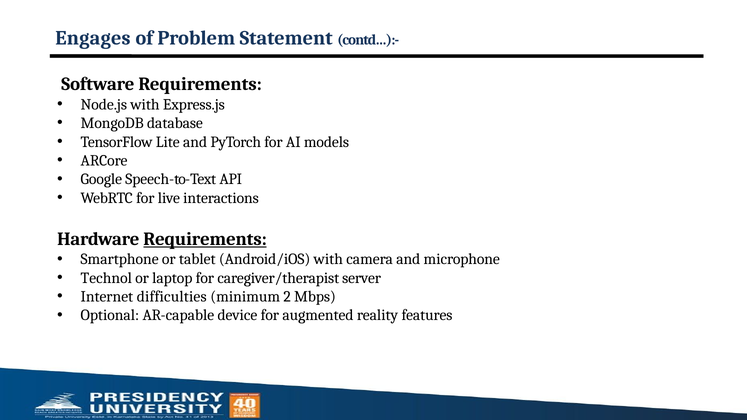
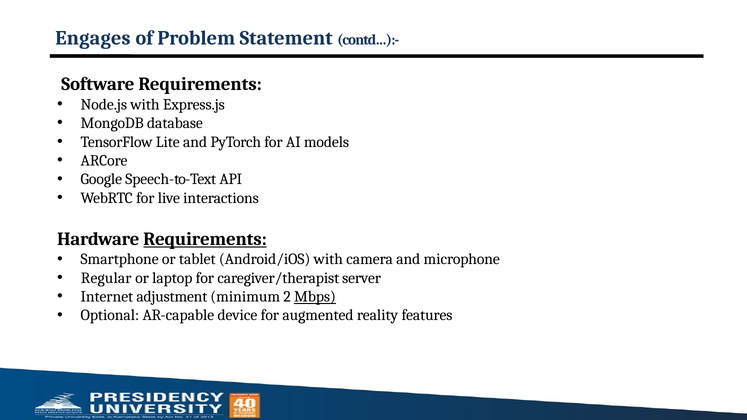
Technol: Technol -> Regular (106, 278)
difficulties: difficulties -> adjustment (172, 297)
Mbps underline: none -> present (315, 297)
